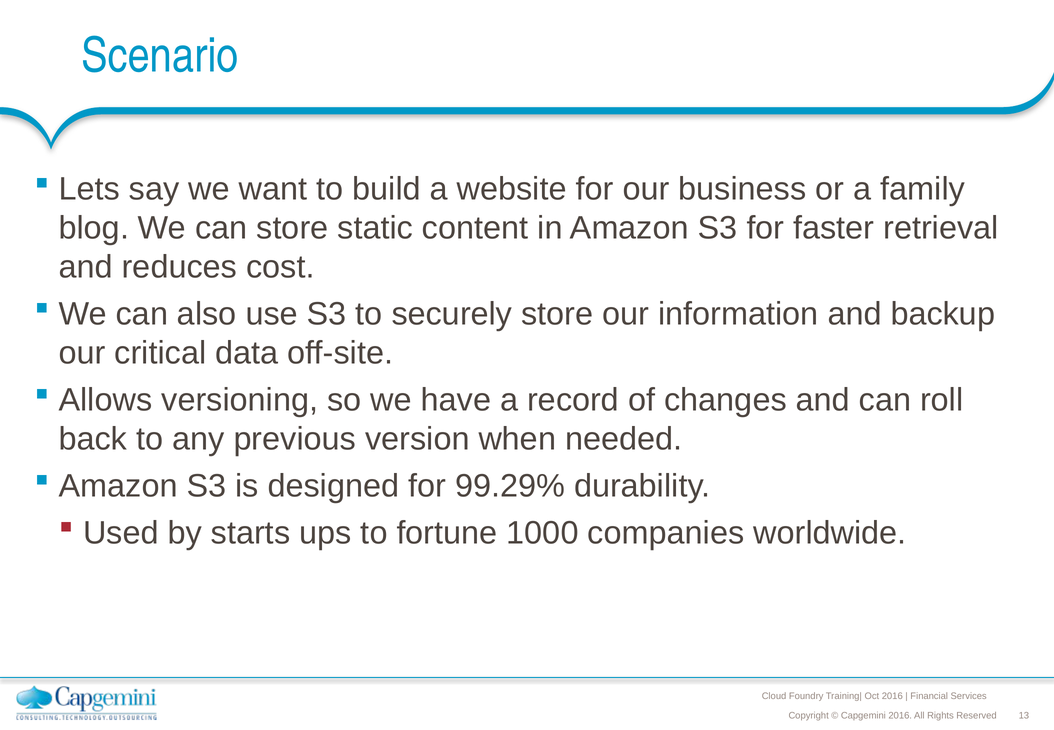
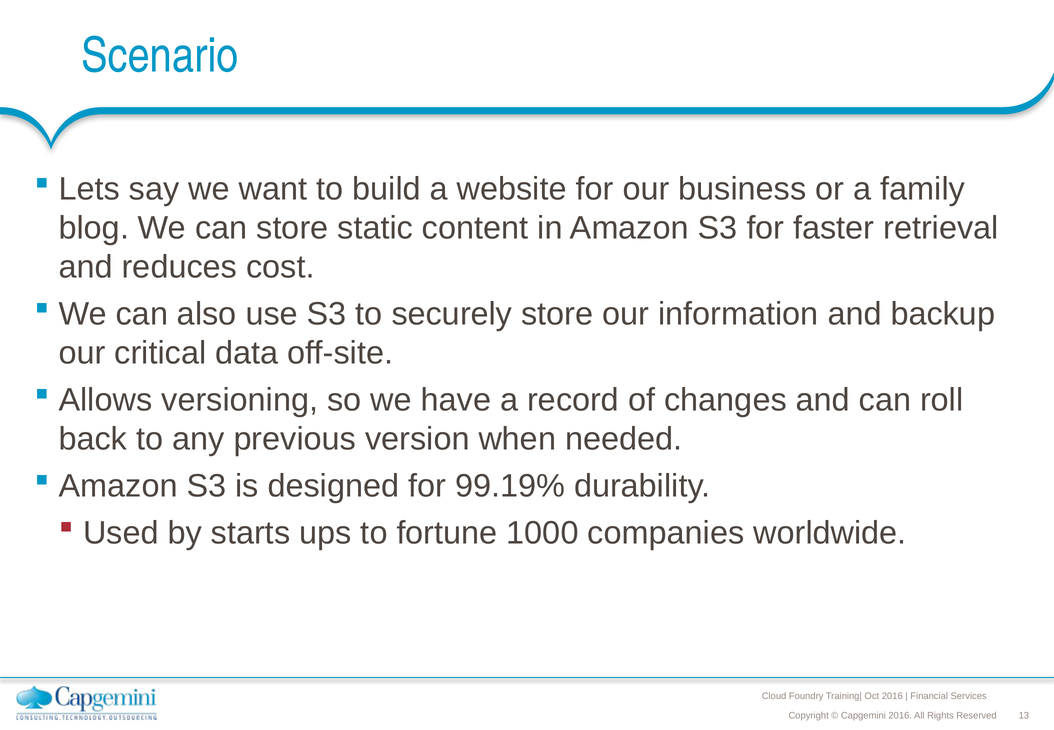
99.29%: 99.29% -> 99.19% (510, 486)
